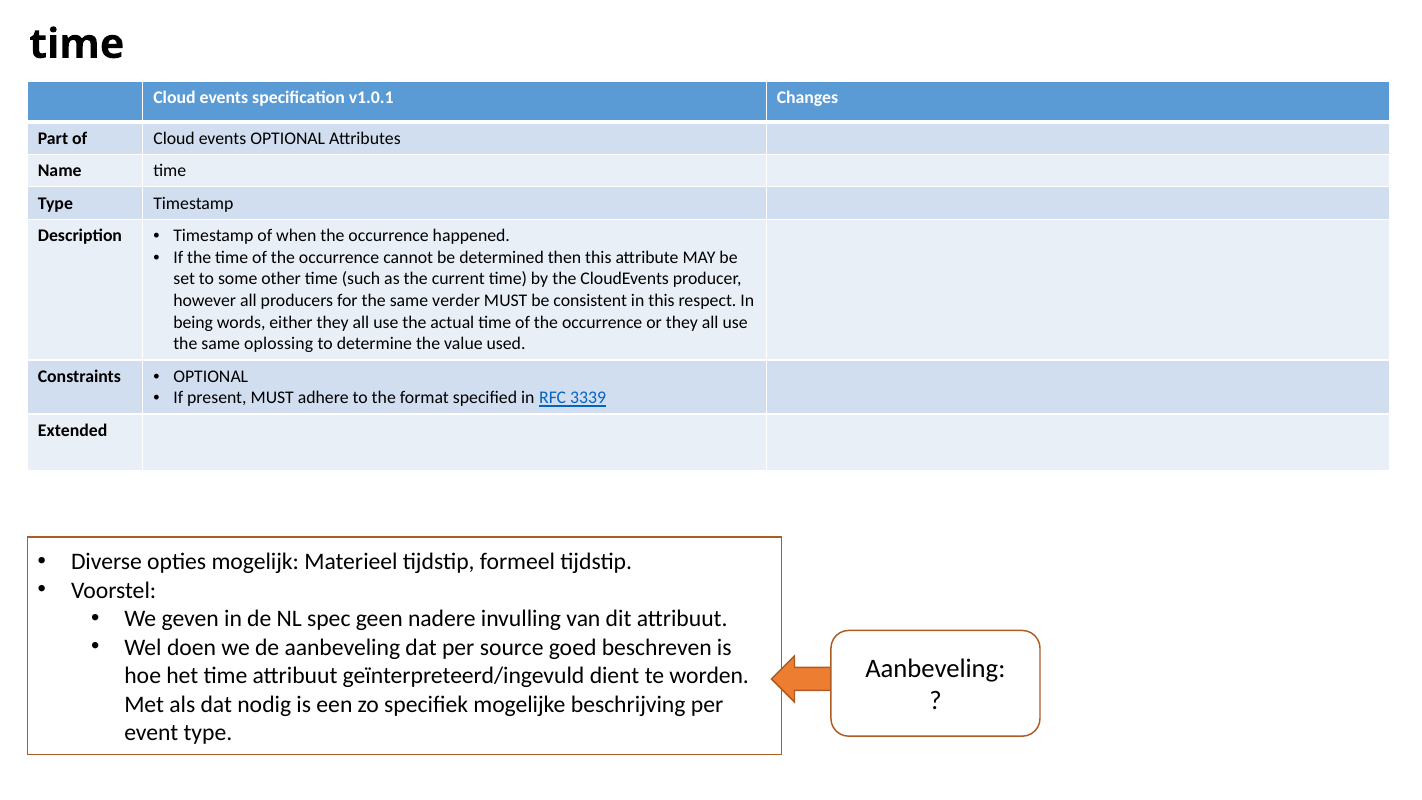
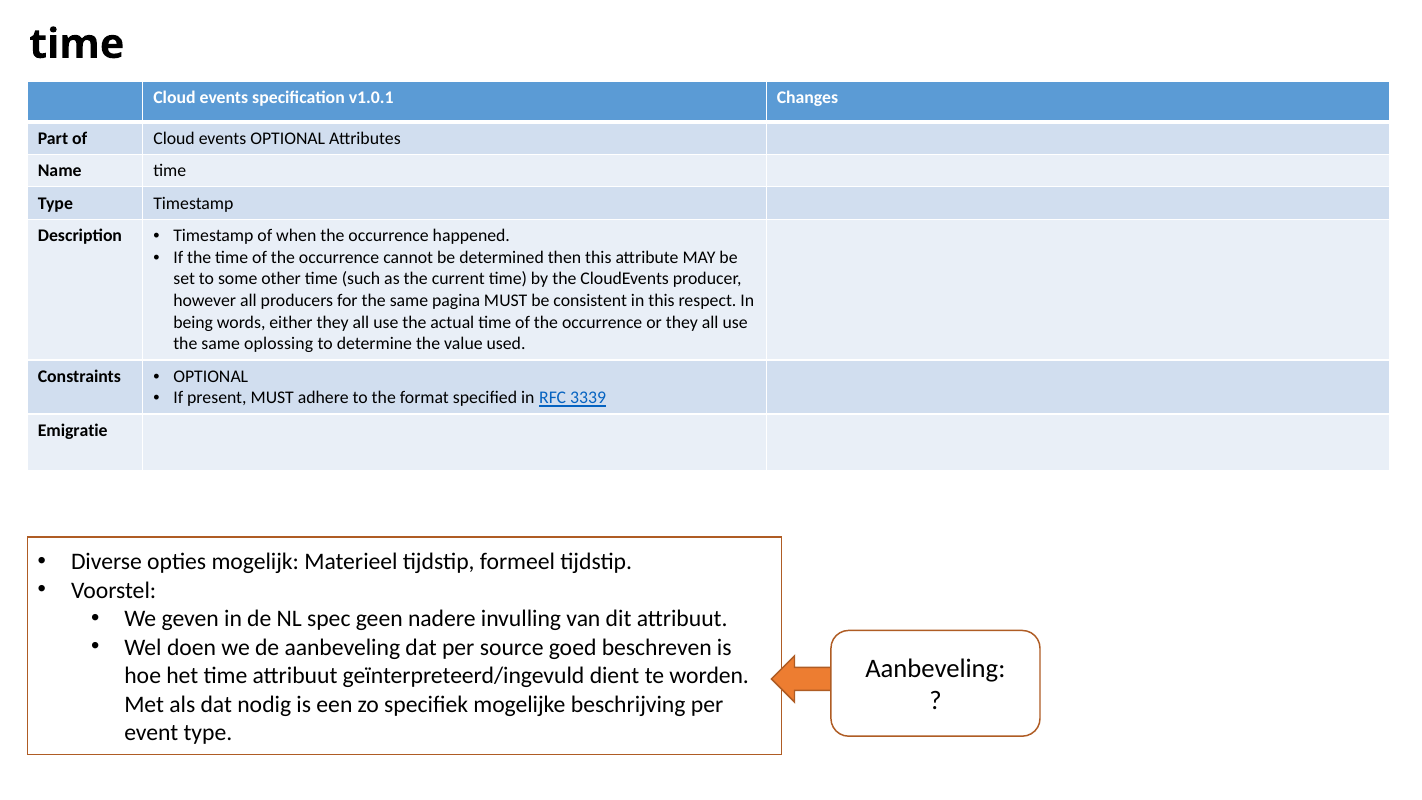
verder: verder -> pagina (456, 301)
Extended: Extended -> Emigratie (73, 430)
